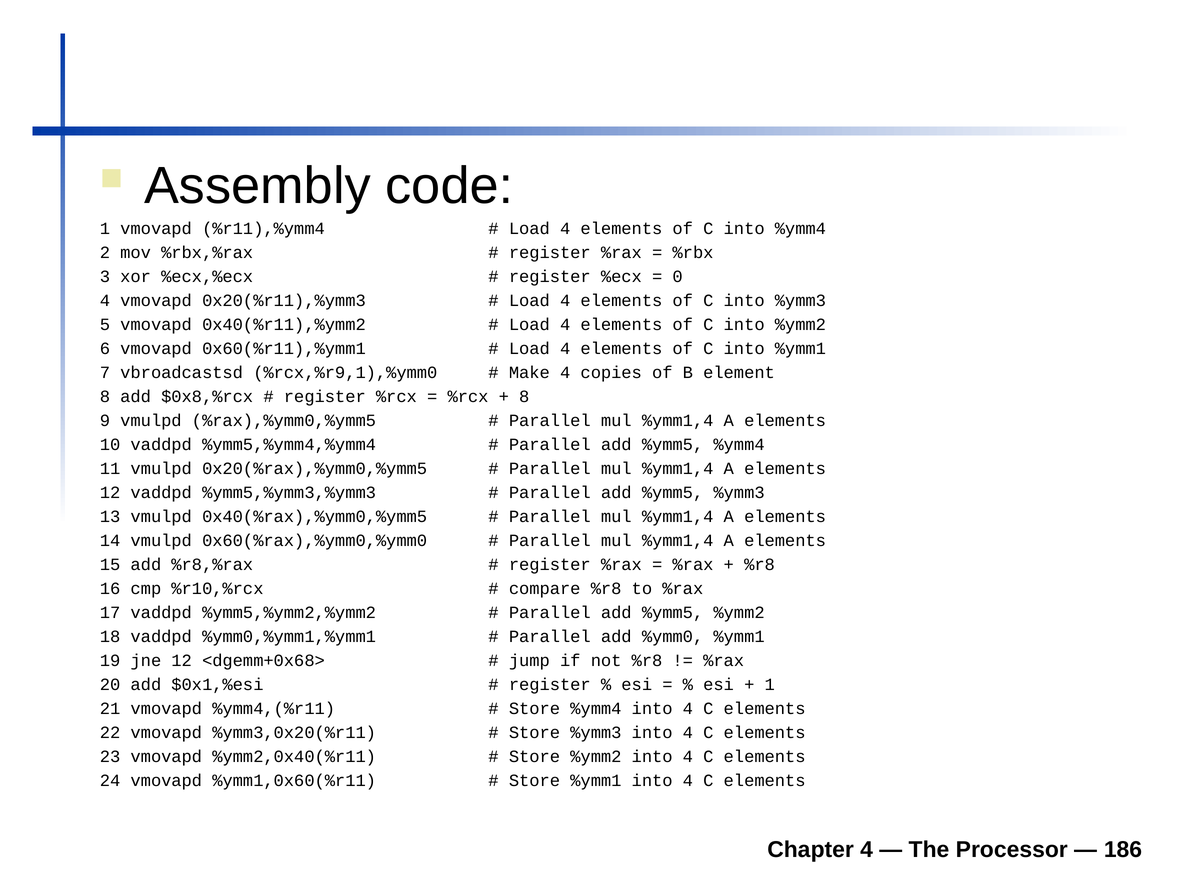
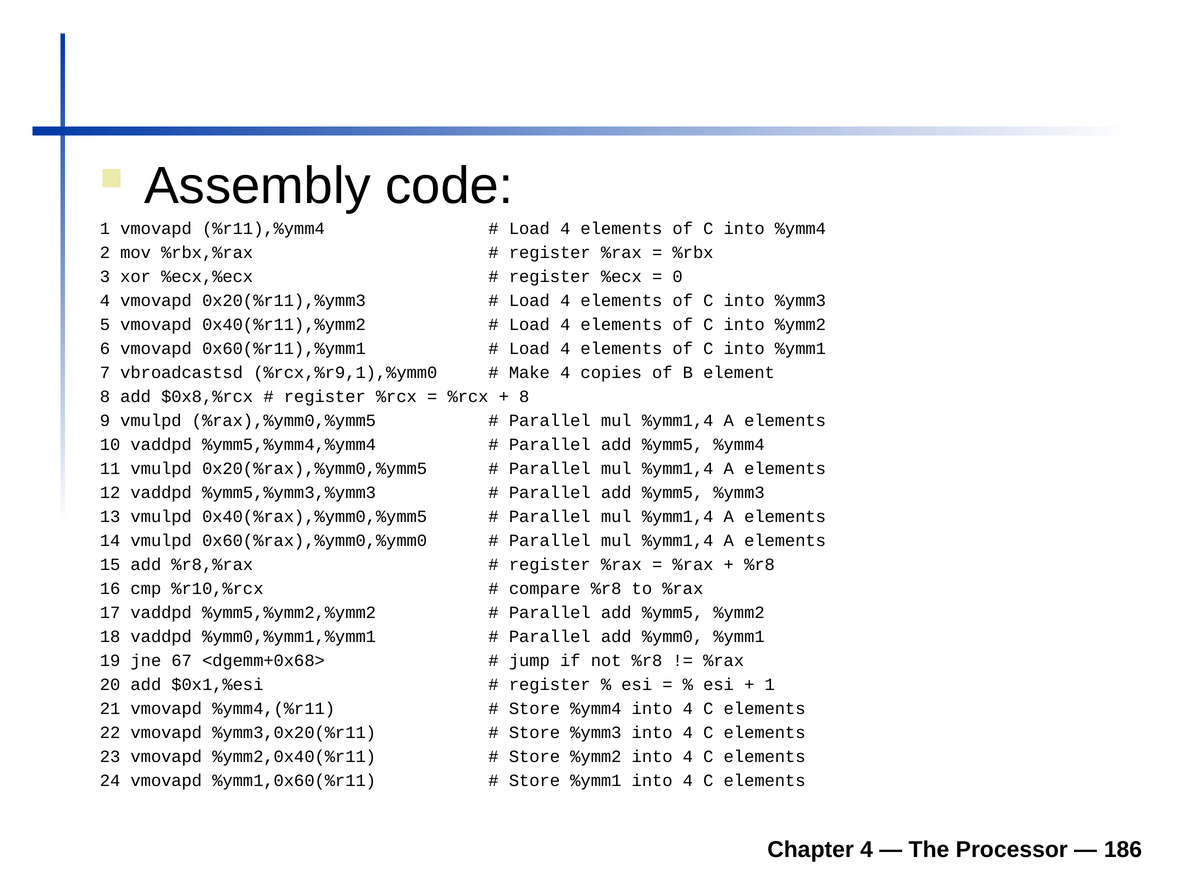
jne 12: 12 -> 67 (182, 661)
